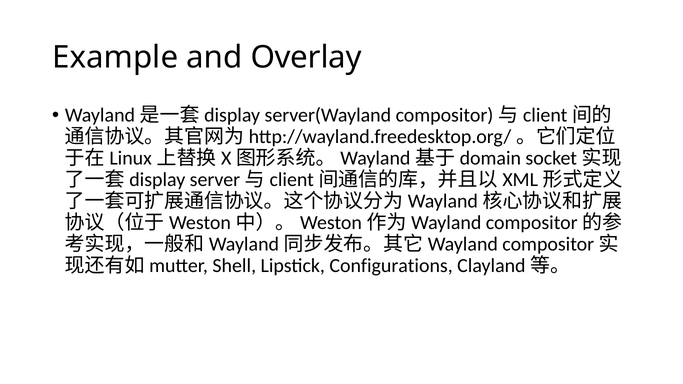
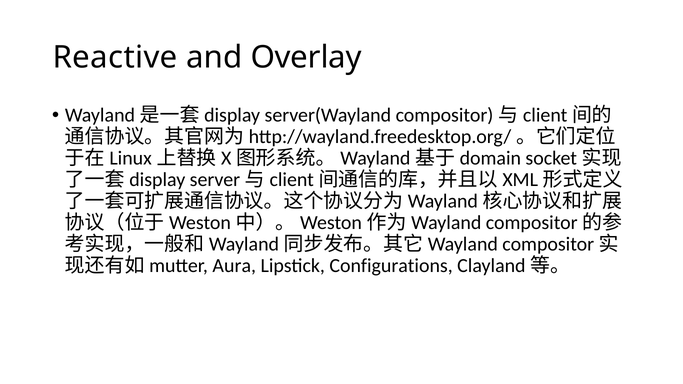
Example: Example -> Reactive (115, 57)
Shell: Shell -> Aura (234, 266)
